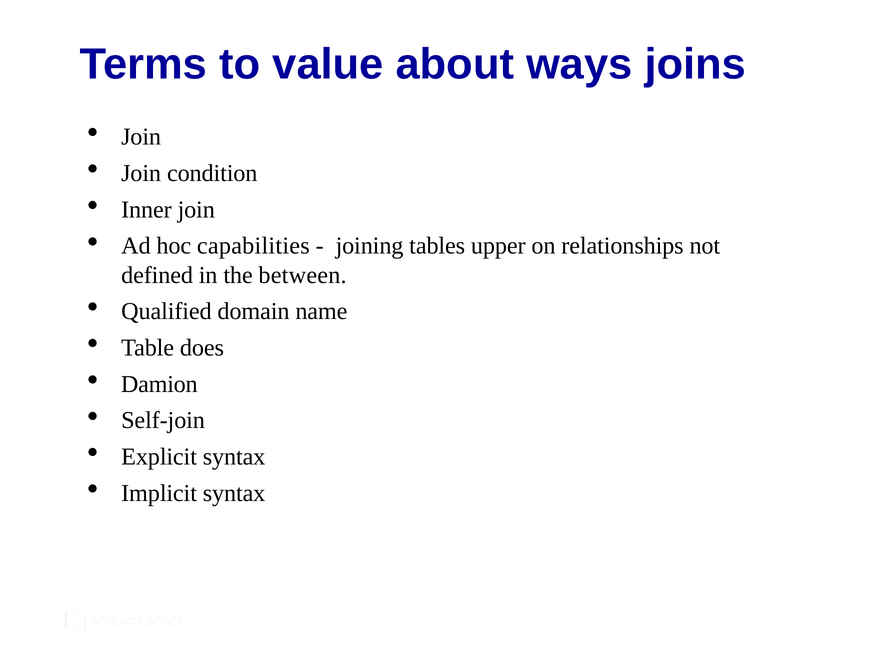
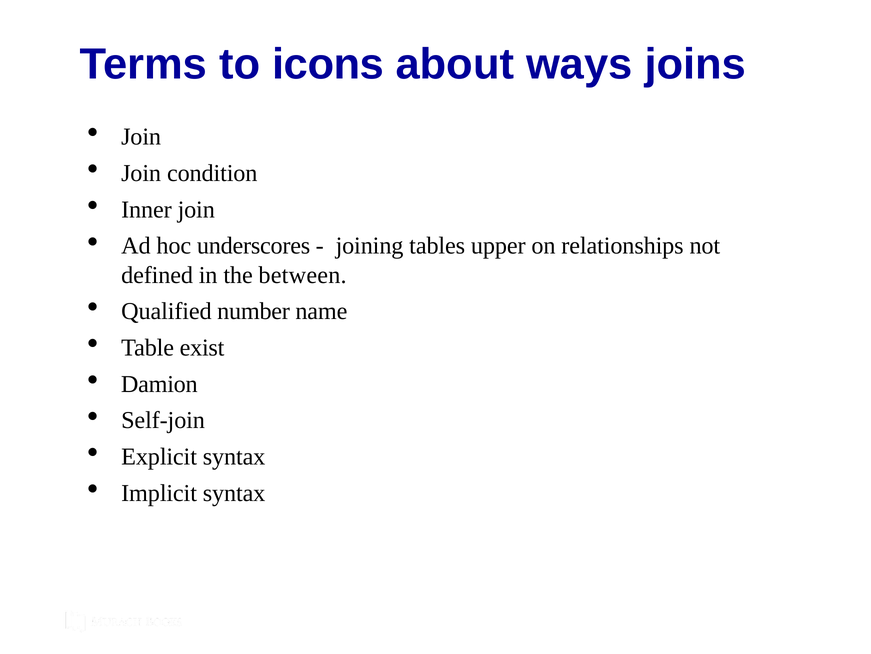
value: value -> icons (328, 64)
capabilities: capabilities -> underscores (254, 246)
domain: domain -> number (254, 311)
does: does -> exist (202, 347)
